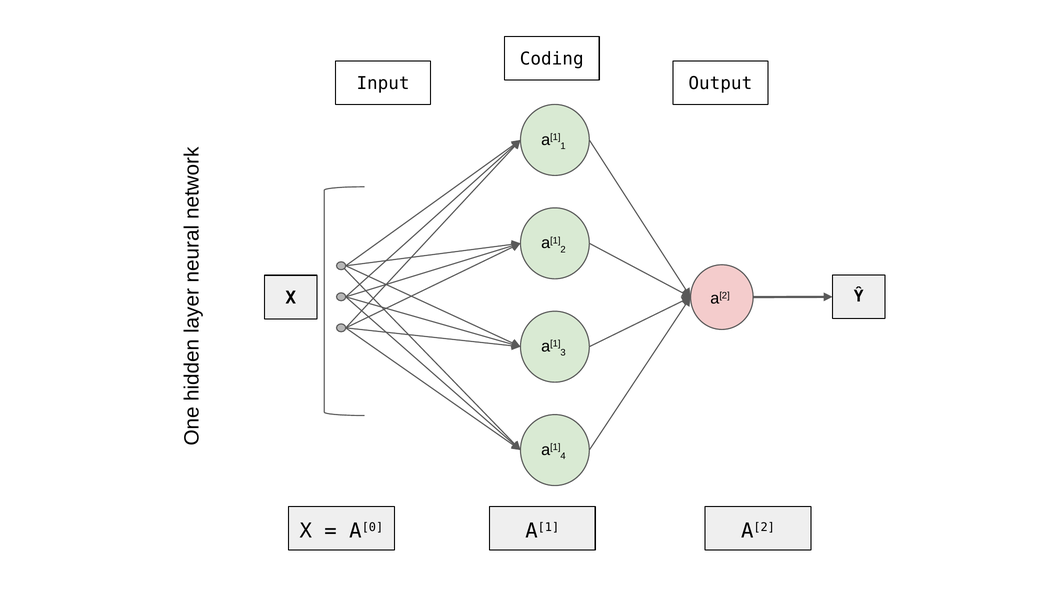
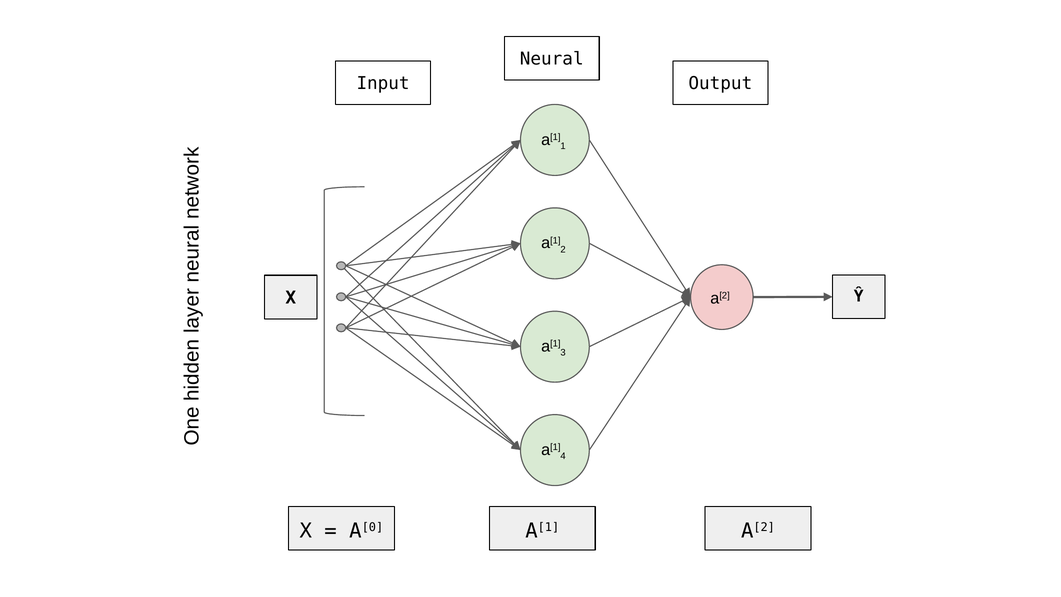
Coding: Coding -> Neural (552, 59)
